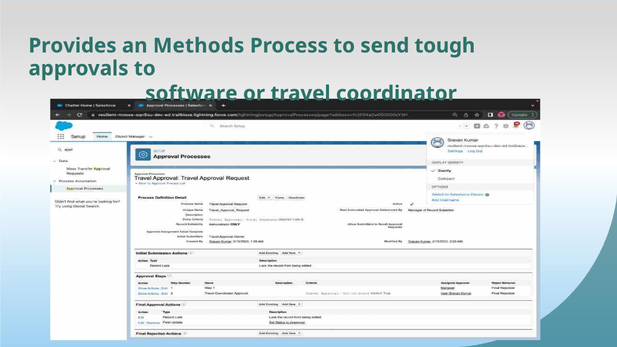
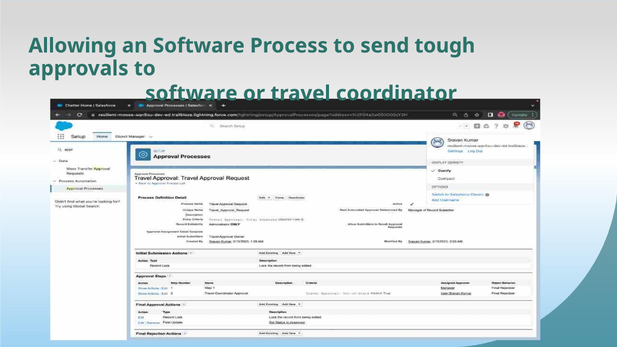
Provides: Provides -> Allowing (73, 46)
an Methods: Methods -> Software (199, 46)
